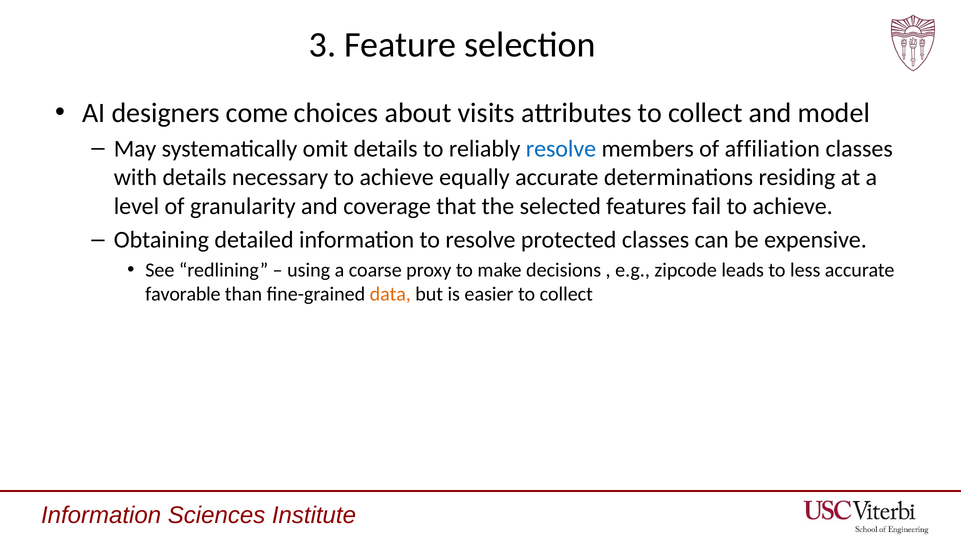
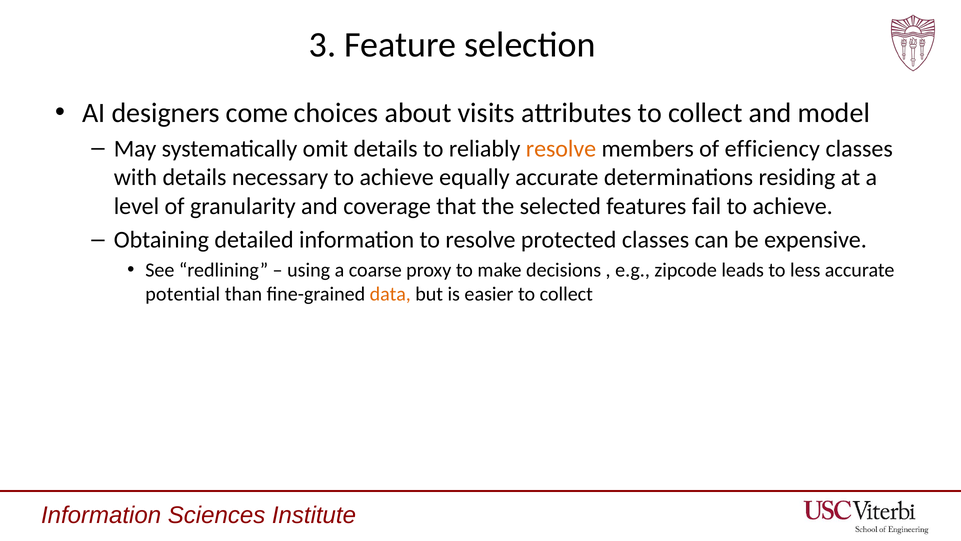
resolve colour: blue -> orange (561, 148)
affiliation: affiliation -> efficiency (772, 148)
favorable: favorable -> potential (183, 294)
